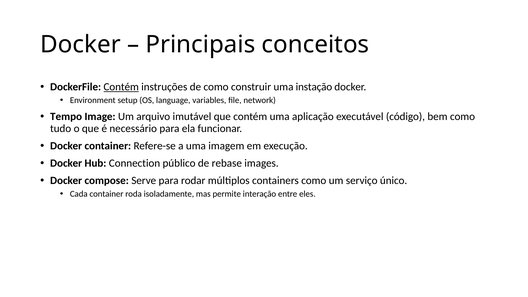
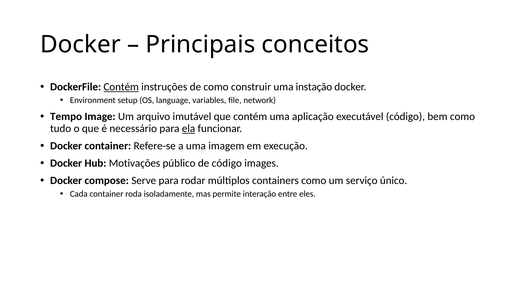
ela underline: none -> present (189, 128)
Connection: Connection -> Motivações (135, 163)
de rebase: rebase -> código (227, 163)
